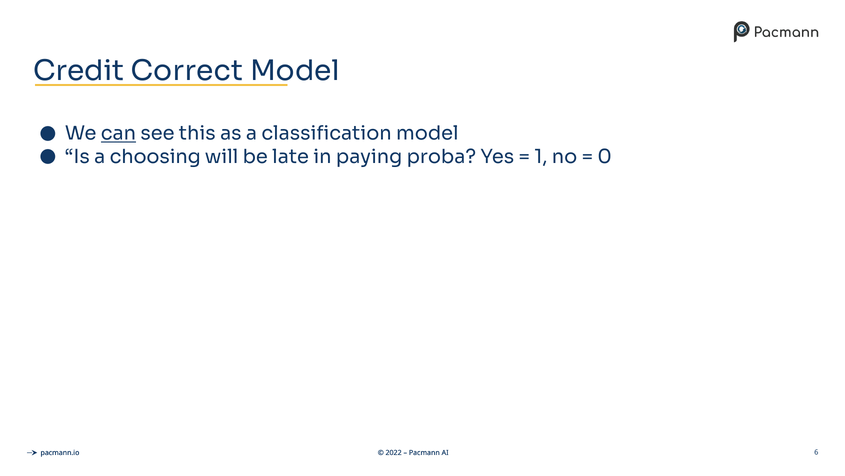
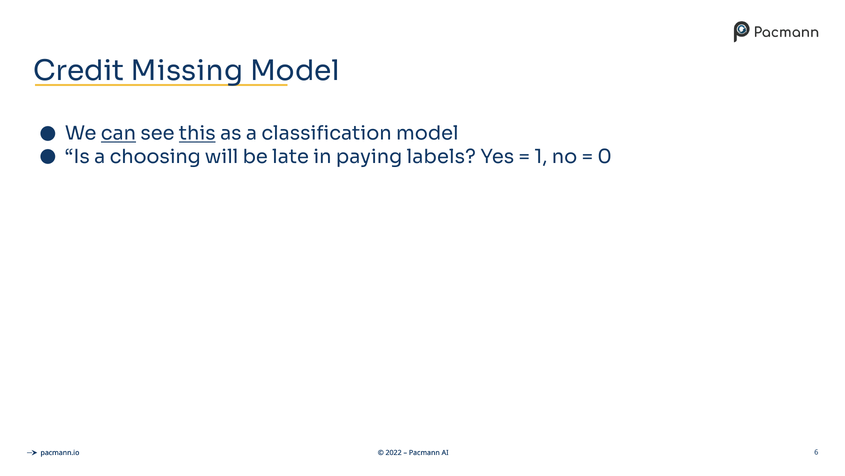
Correct: Correct -> Missing (187, 71)
this underline: none -> present (197, 133)
proba: proba -> labels (441, 157)
